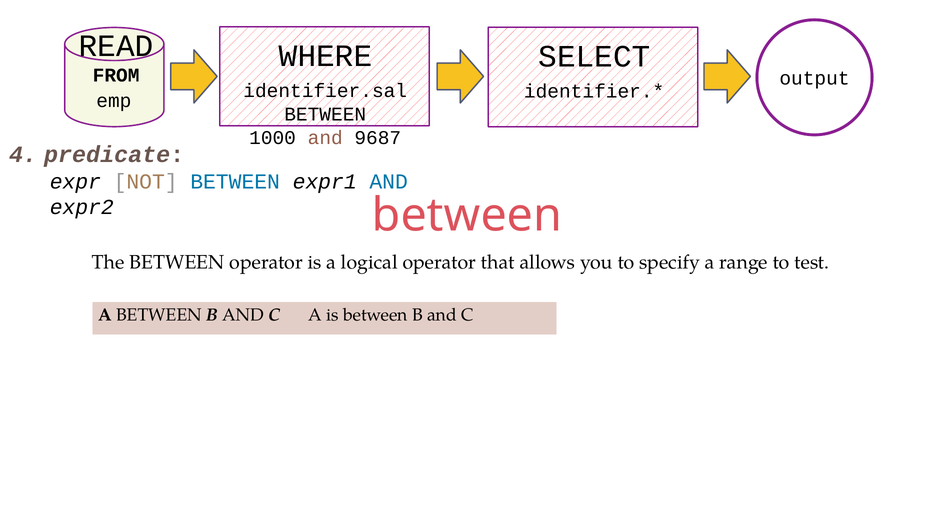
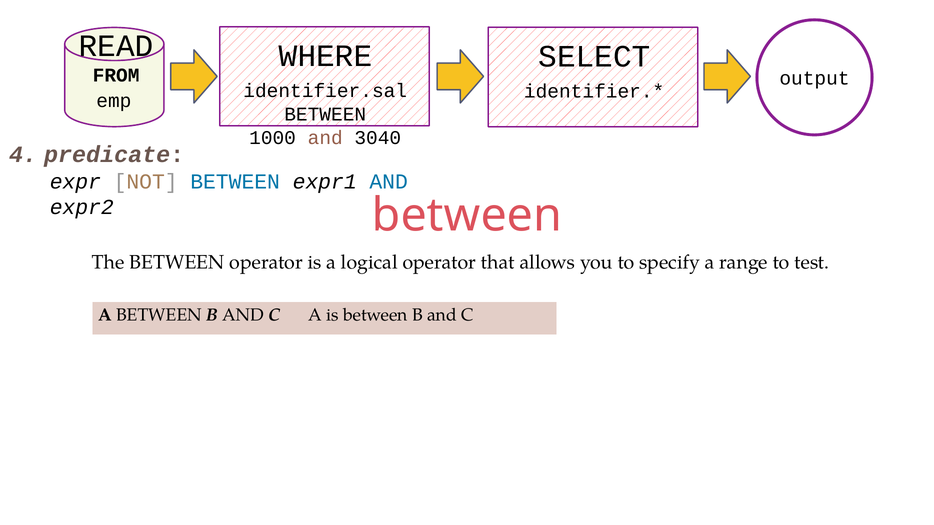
9687: 9687 -> 3040 (378, 138)
